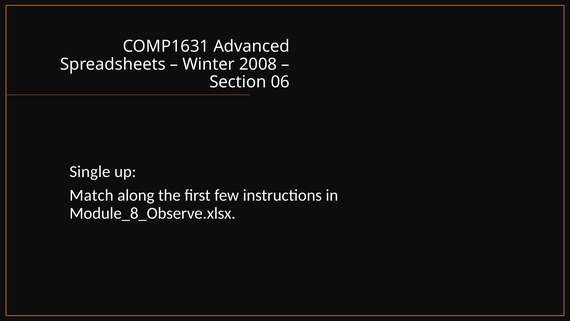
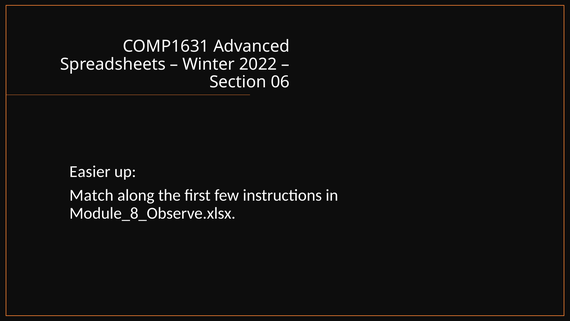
2008: 2008 -> 2022 (258, 64)
Single: Single -> Easier (90, 171)
